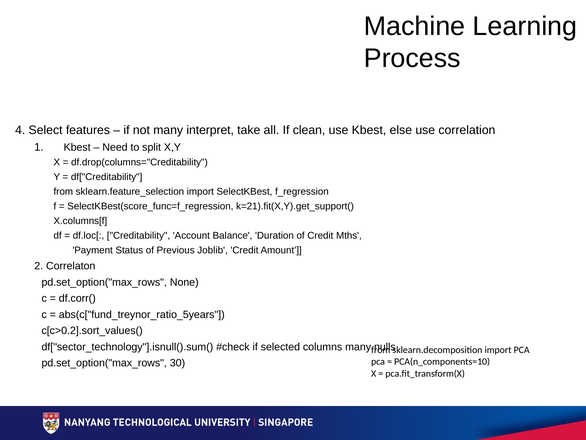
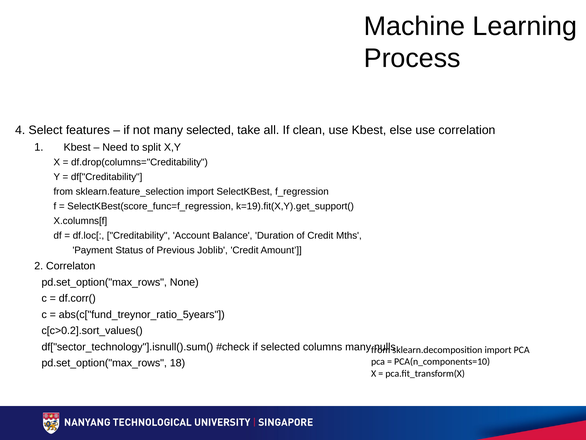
many interpret: interpret -> selected (210, 130)
k=21).fit(X,Y).get_support(: k=21).fit(X,Y).get_support( -> k=19).fit(X,Y).get_support( (295, 206)
30: 30 -> 18 (177, 363)
